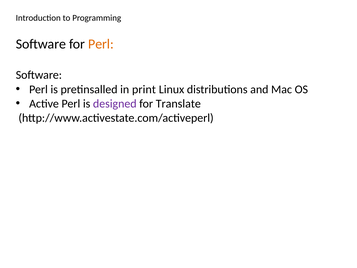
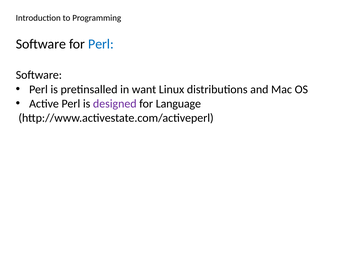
Perl colour: orange -> blue (101, 44)
print: print -> want (144, 89)
Translate: Translate -> Language (178, 104)
